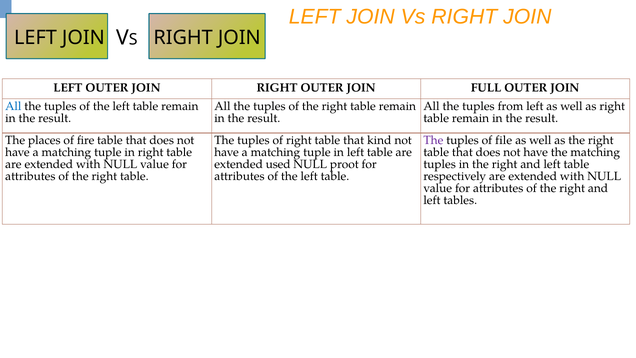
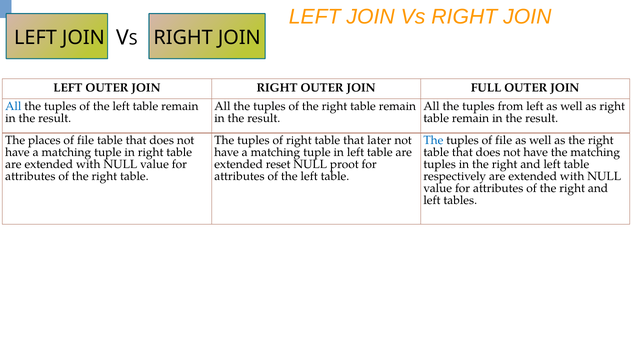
fire: fire -> file (86, 140)
kind: kind -> later (379, 140)
The colour: purple -> blue (433, 140)
used: used -> reset (278, 164)
